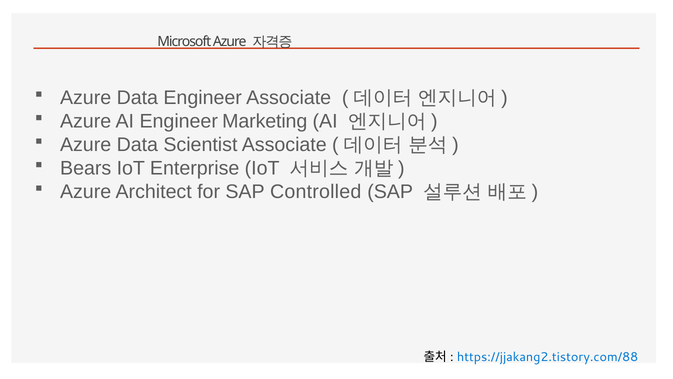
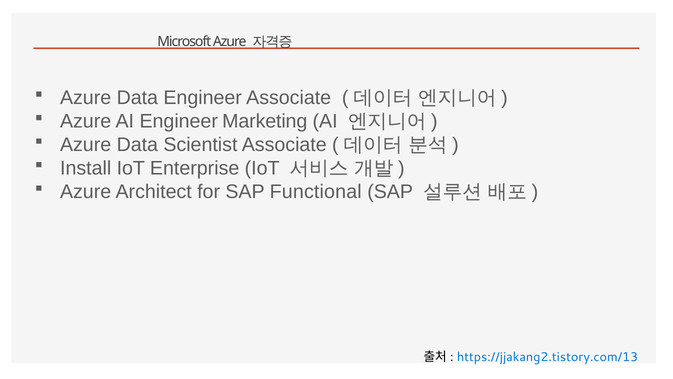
Bears: Bears -> Install (86, 168)
Controlled: Controlled -> Functional (316, 192)
https://jjakang2.tistory.com/88: https://jjakang2.tistory.com/88 -> https://jjakang2.tistory.com/13 (548, 356)
